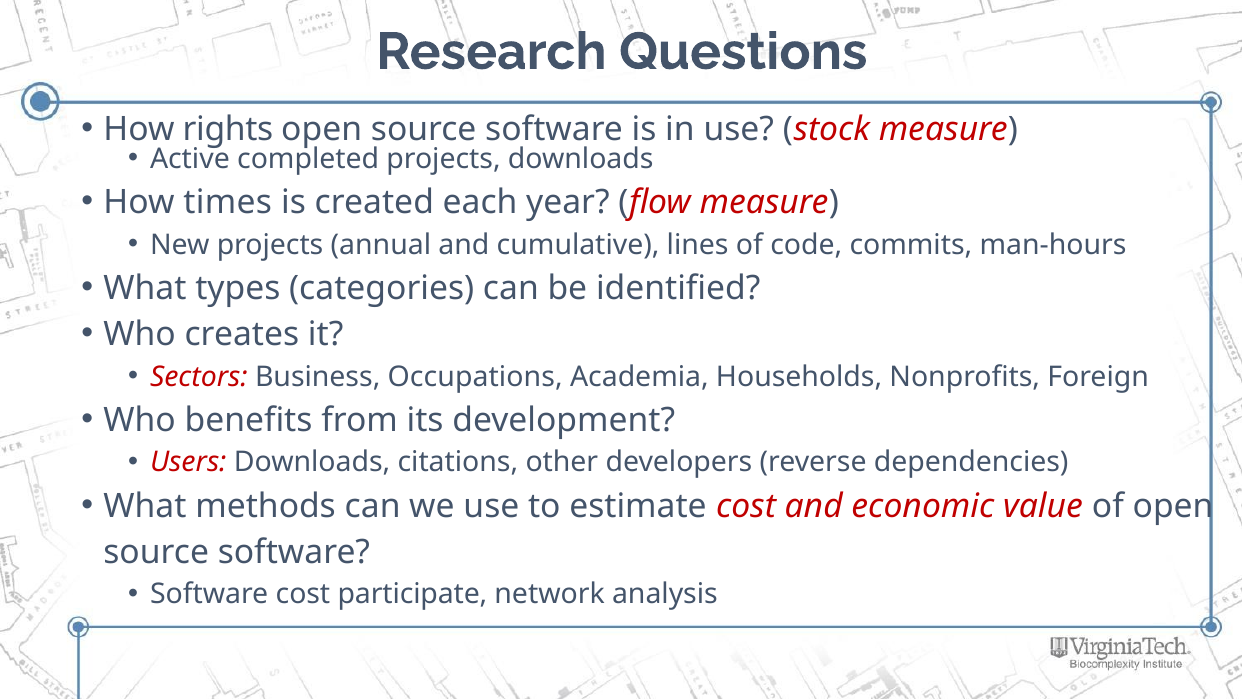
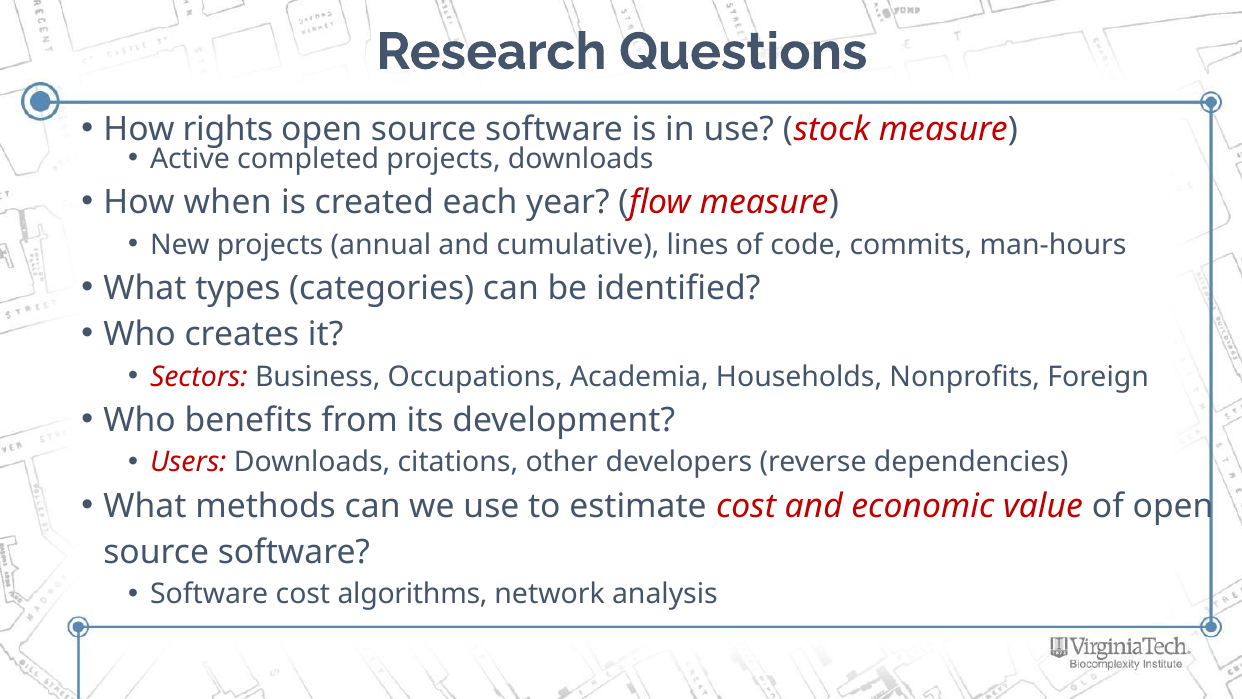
times: times -> when (228, 203)
participate: participate -> algorithms (413, 594)
